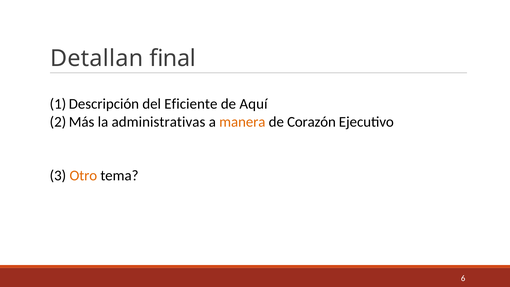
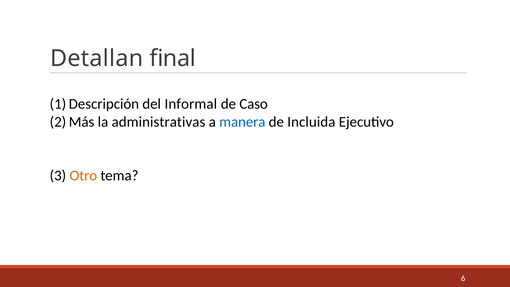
Eficiente: Eficiente -> Informal (191, 104)
Aquí: Aquí -> Caso (254, 104)
manera colour: orange -> blue (242, 122)
Corazón: Corazón -> Incluida (311, 122)
